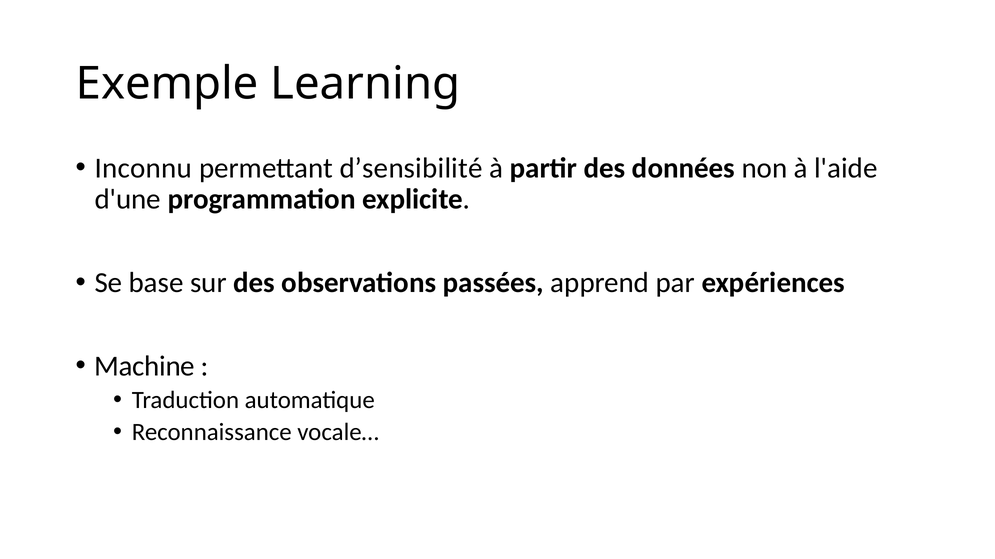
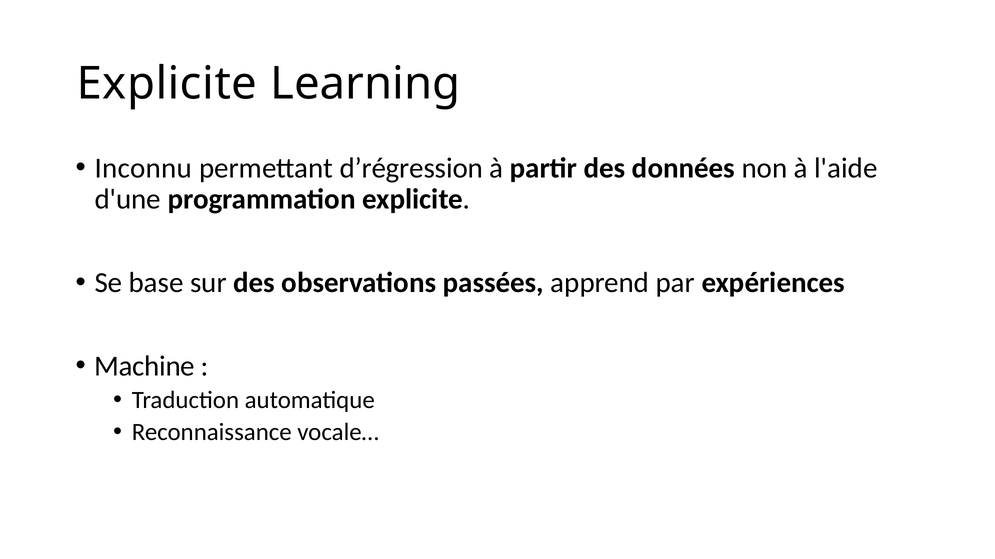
Exemple: Exemple -> Explicite (167, 84)
d’sensibilité: d’sensibilité -> d’régression (411, 168)
